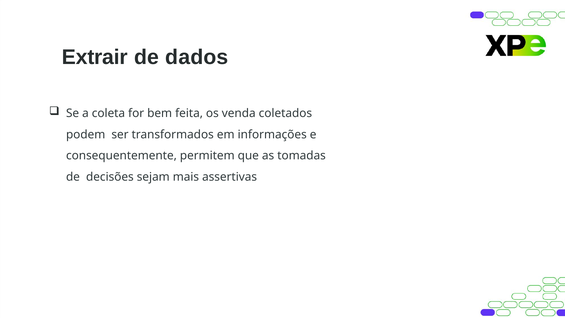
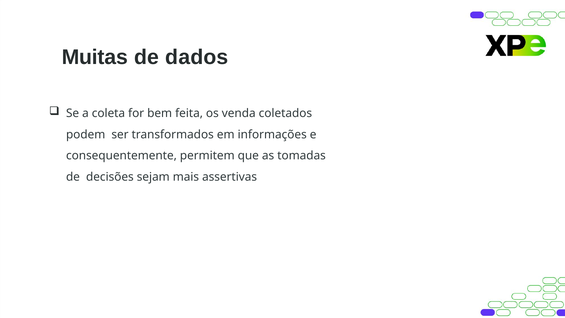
Extrair: Extrair -> Muitas (95, 57)
